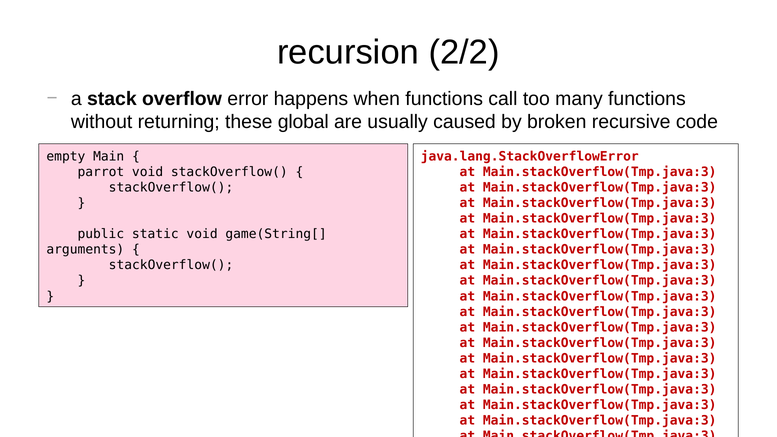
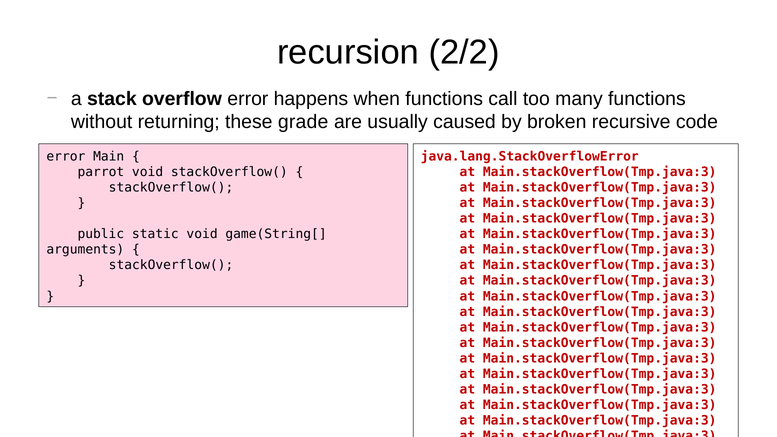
global: global -> grade (303, 122)
empty: empty -> error (66, 156)
